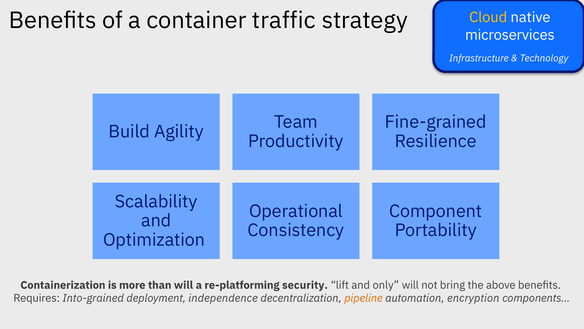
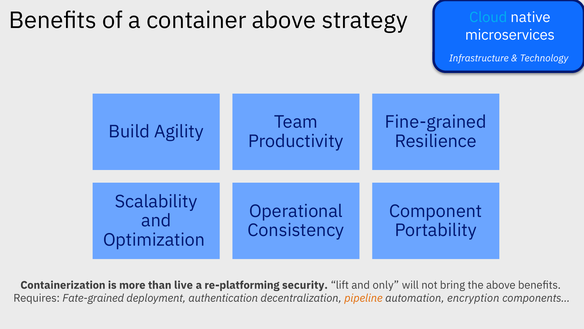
container traffic: traffic -> above (284, 21)
Cloud colour: yellow -> light blue (488, 17)
than will: will -> live (183, 285)
Into-grained: Into-grained -> Fate-grained (93, 298)
independence: independence -> authentication (223, 298)
